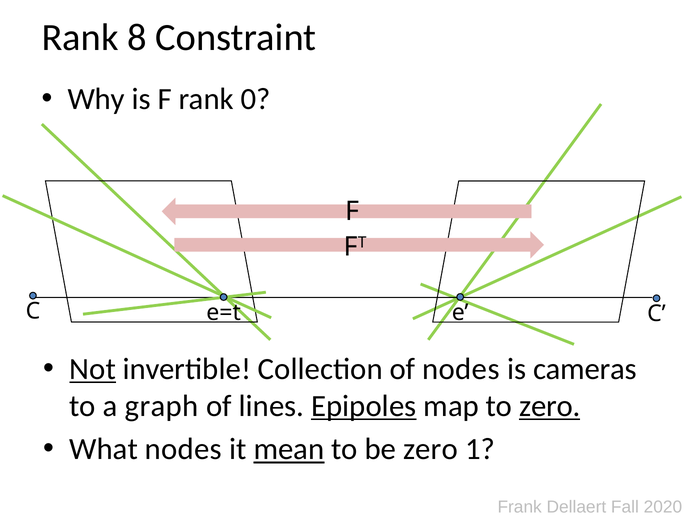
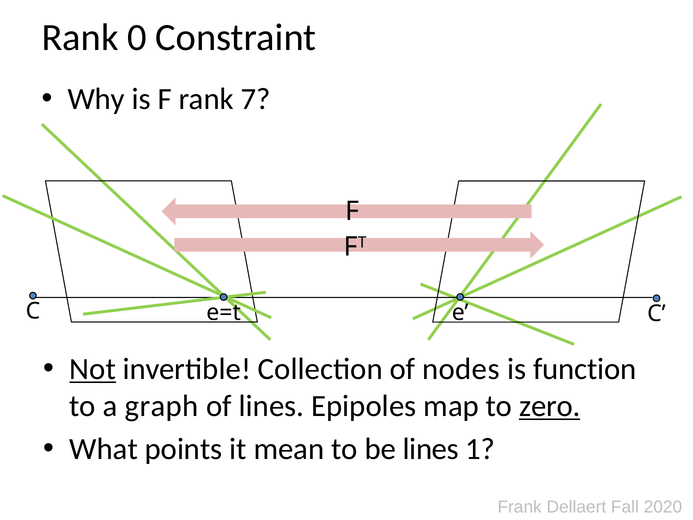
8: 8 -> 0 (137, 37)
0: 0 -> 7 (256, 99)
cameras: cameras -> function (585, 369)
Epipoles underline: present -> none (364, 406)
What nodes: nodes -> points (184, 449)
mean underline: present -> none (289, 449)
be zero: zero -> lines (431, 449)
